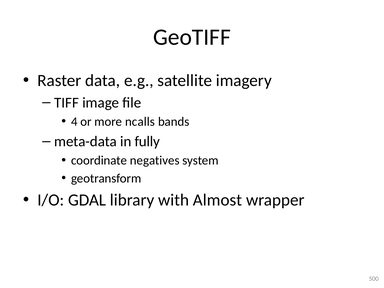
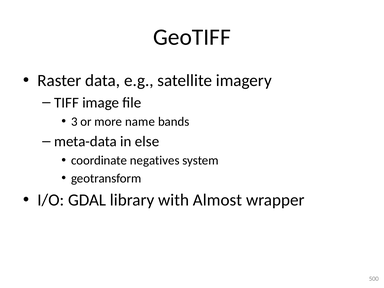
4: 4 -> 3 (74, 122)
ncalls: ncalls -> name (140, 122)
fully: fully -> else (147, 141)
